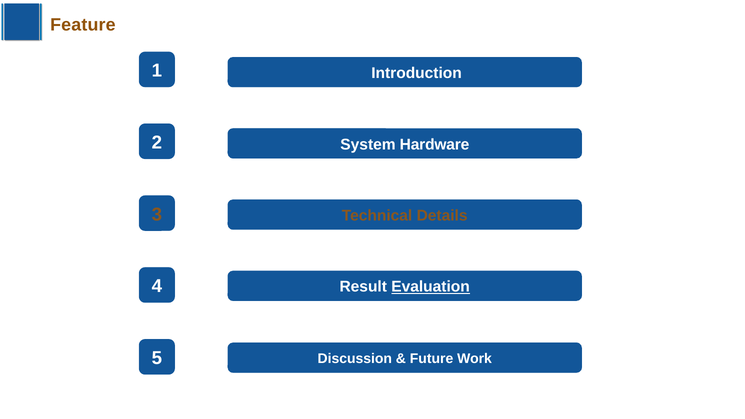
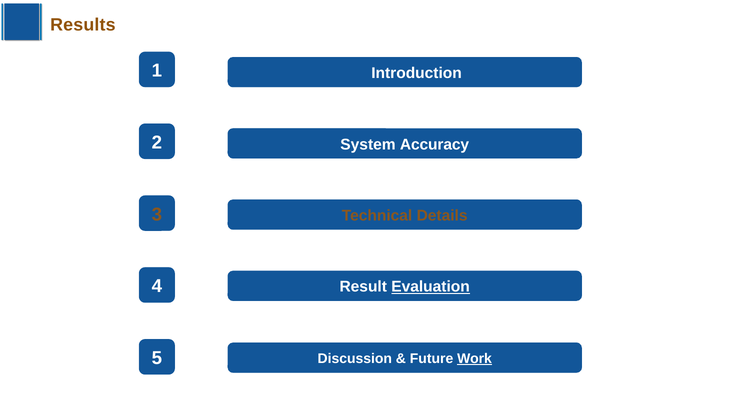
Feature: Feature -> Results (83, 25)
Hardware: Hardware -> Accuracy (435, 144)
Work underline: none -> present (474, 359)
